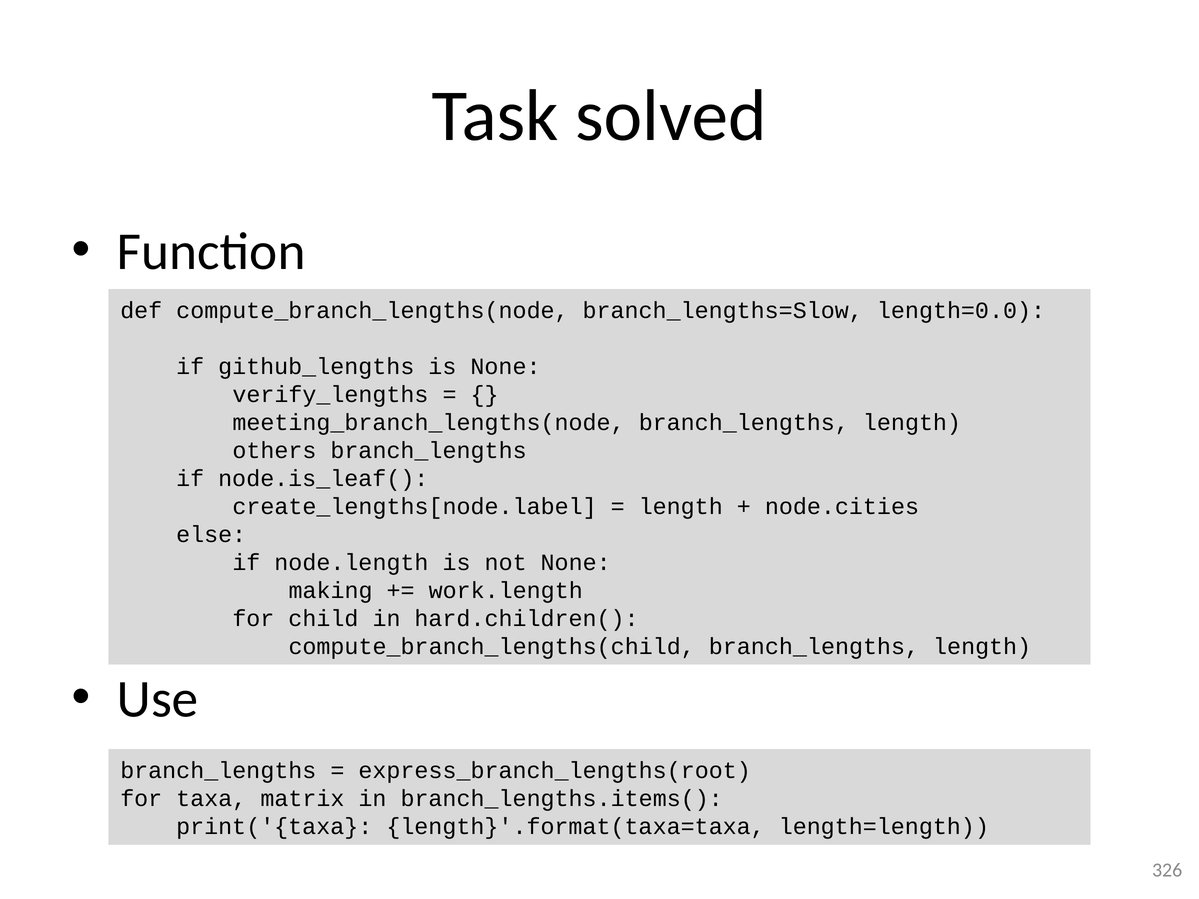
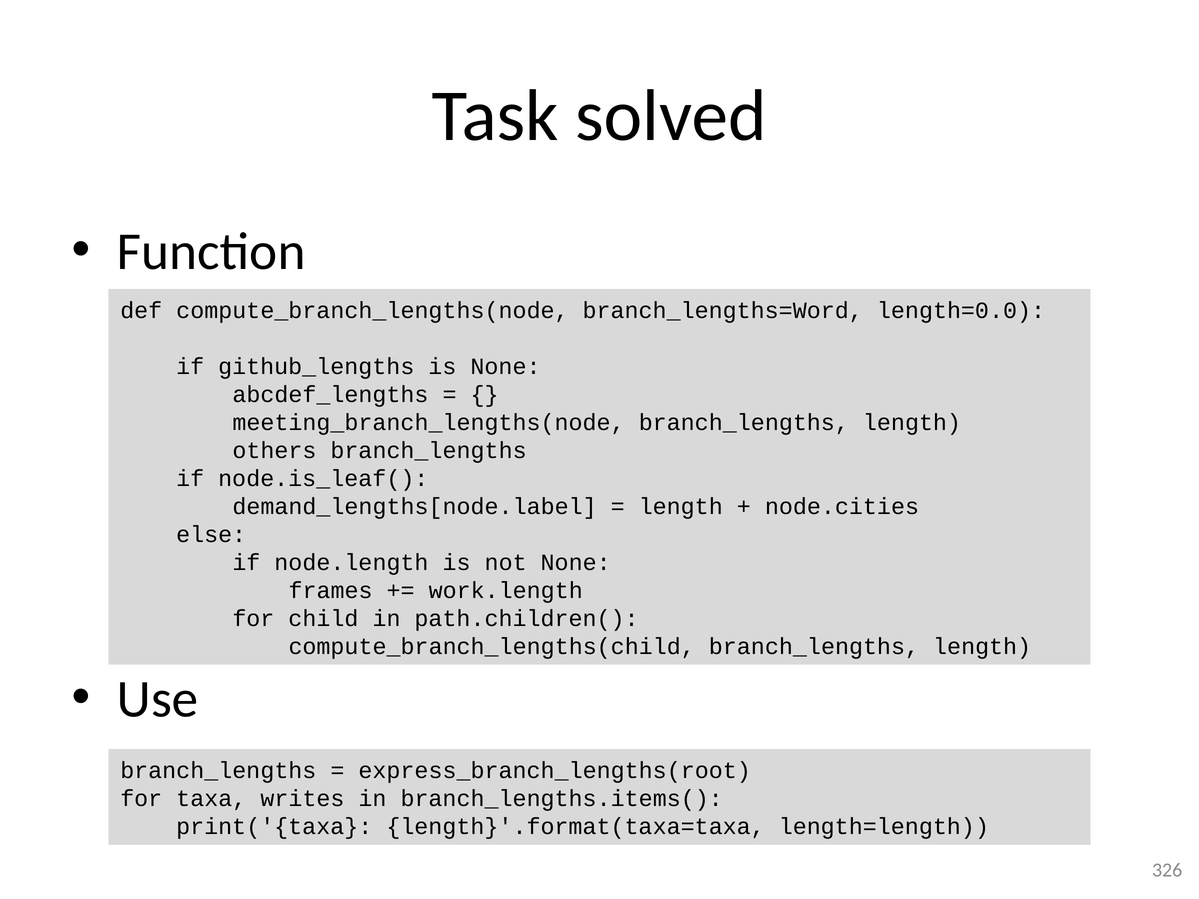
branch_lengths=Slow: branch_lengths=Slow -> branch_lengths=Word (723, 311)
verify_lengths: verify_lengths -> abcdef_lengths (330, 395)
create_lengths[node.label: create_lengths[node.label -> demand_lengths[node.label (415, 507)
making: making -> frames (331, 591)
hard.children(: hard.children( -> path.children( (527, 619)
matrix: matrix -> writes (302, 799)
